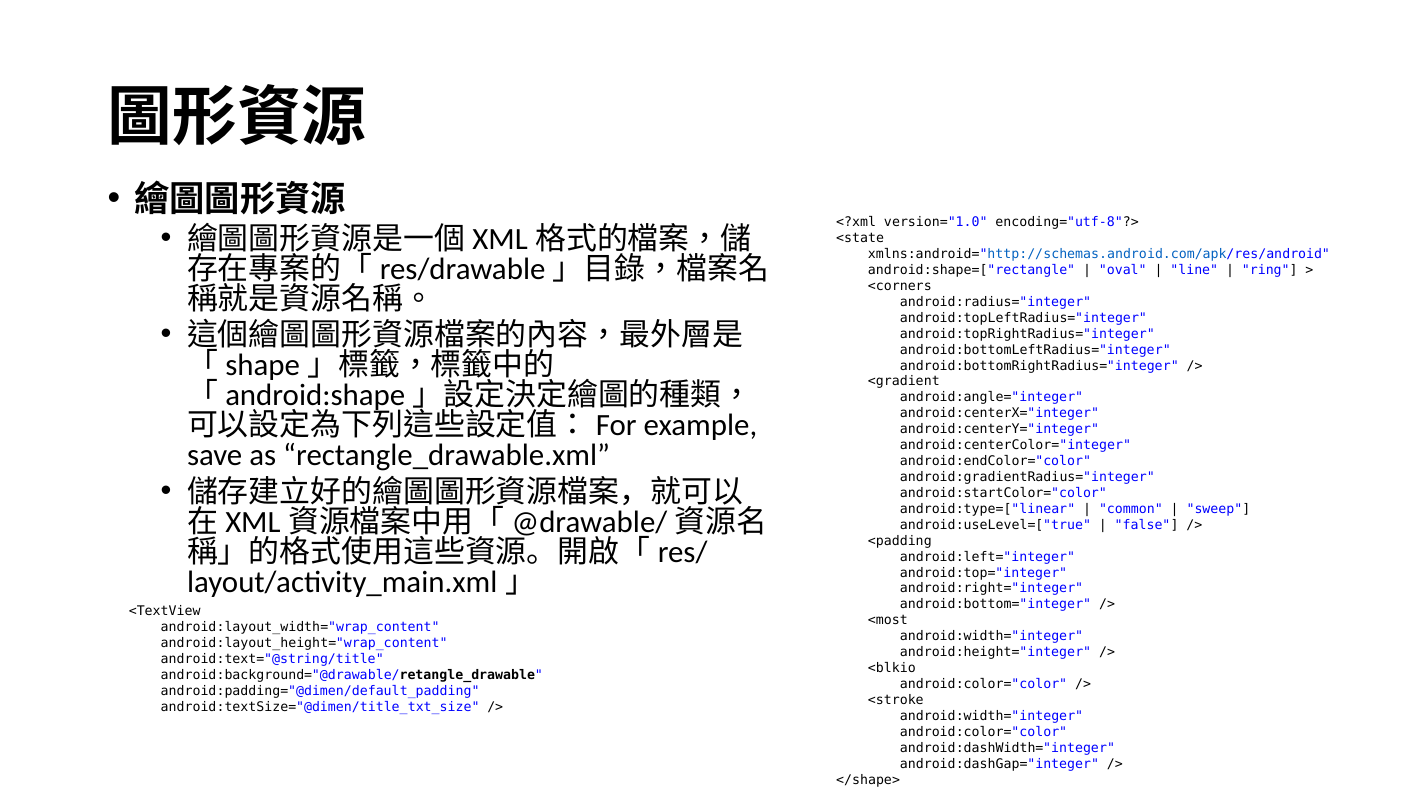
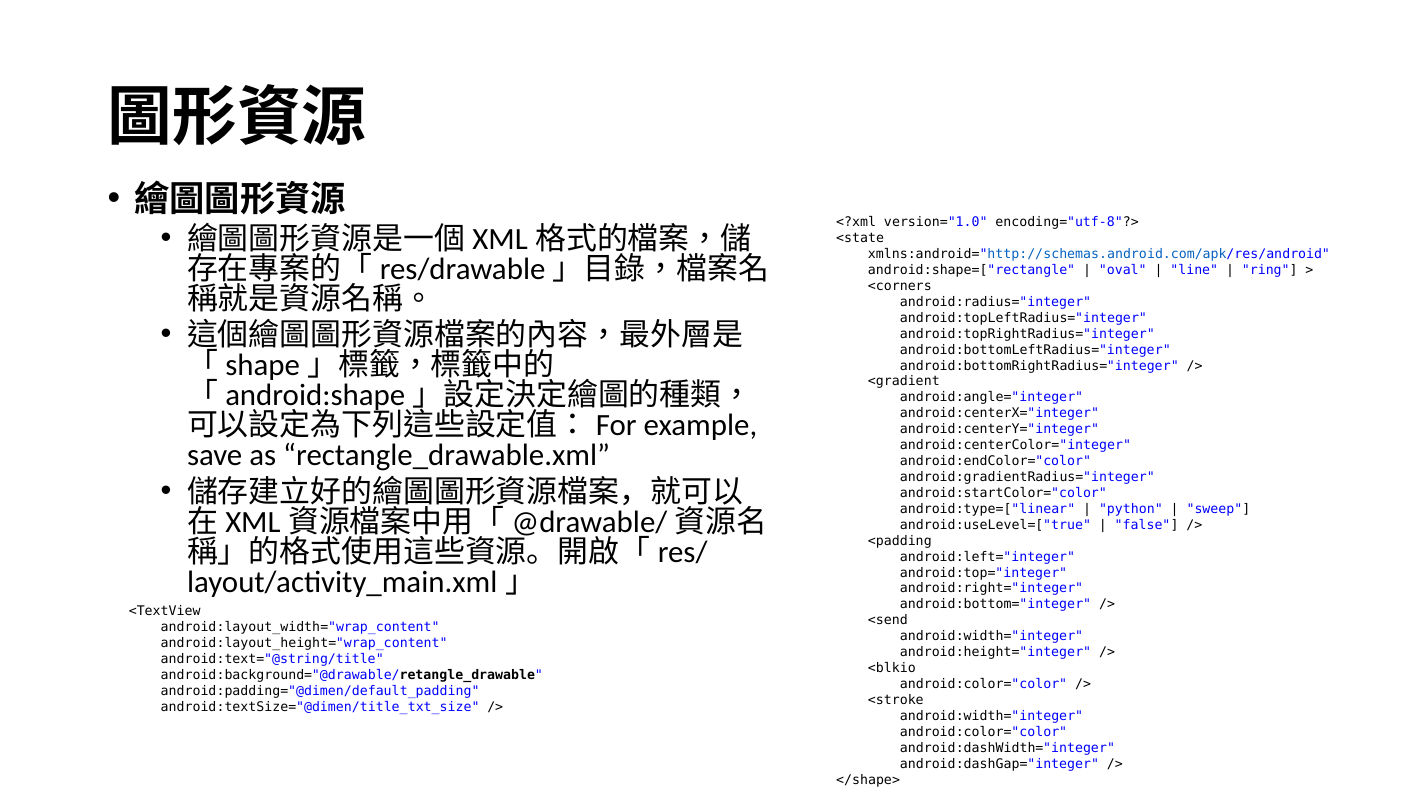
common: common -> python (1131, 509)
<most: <most -> <send (888, 621)
